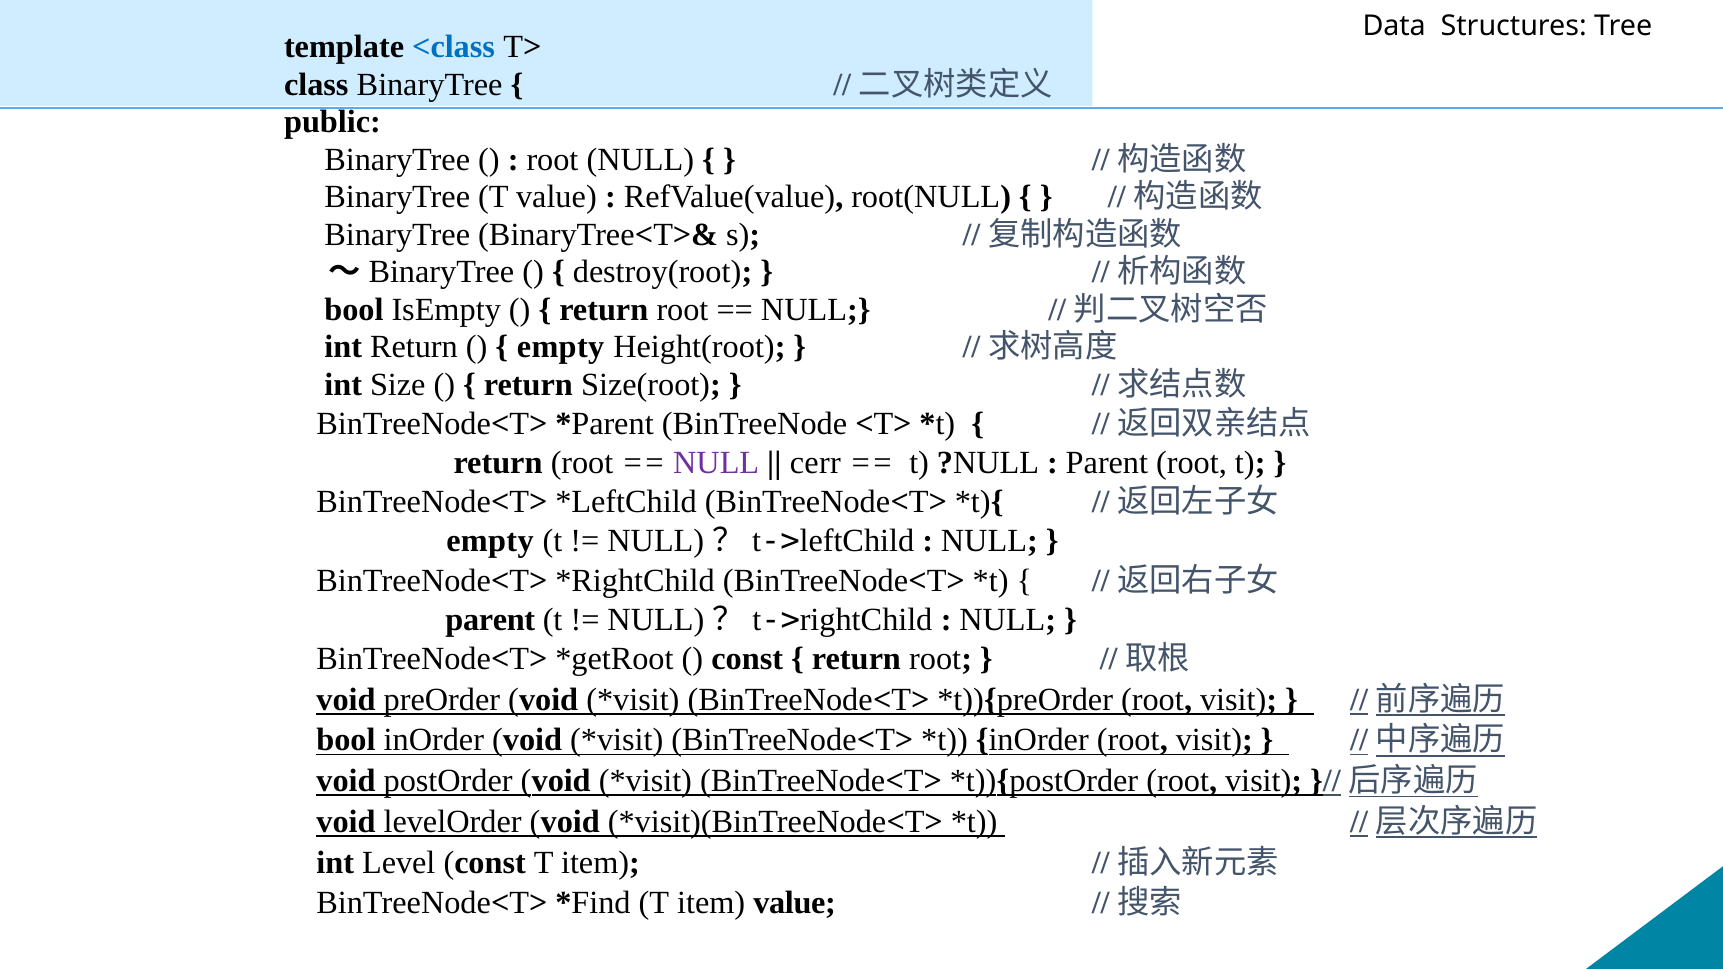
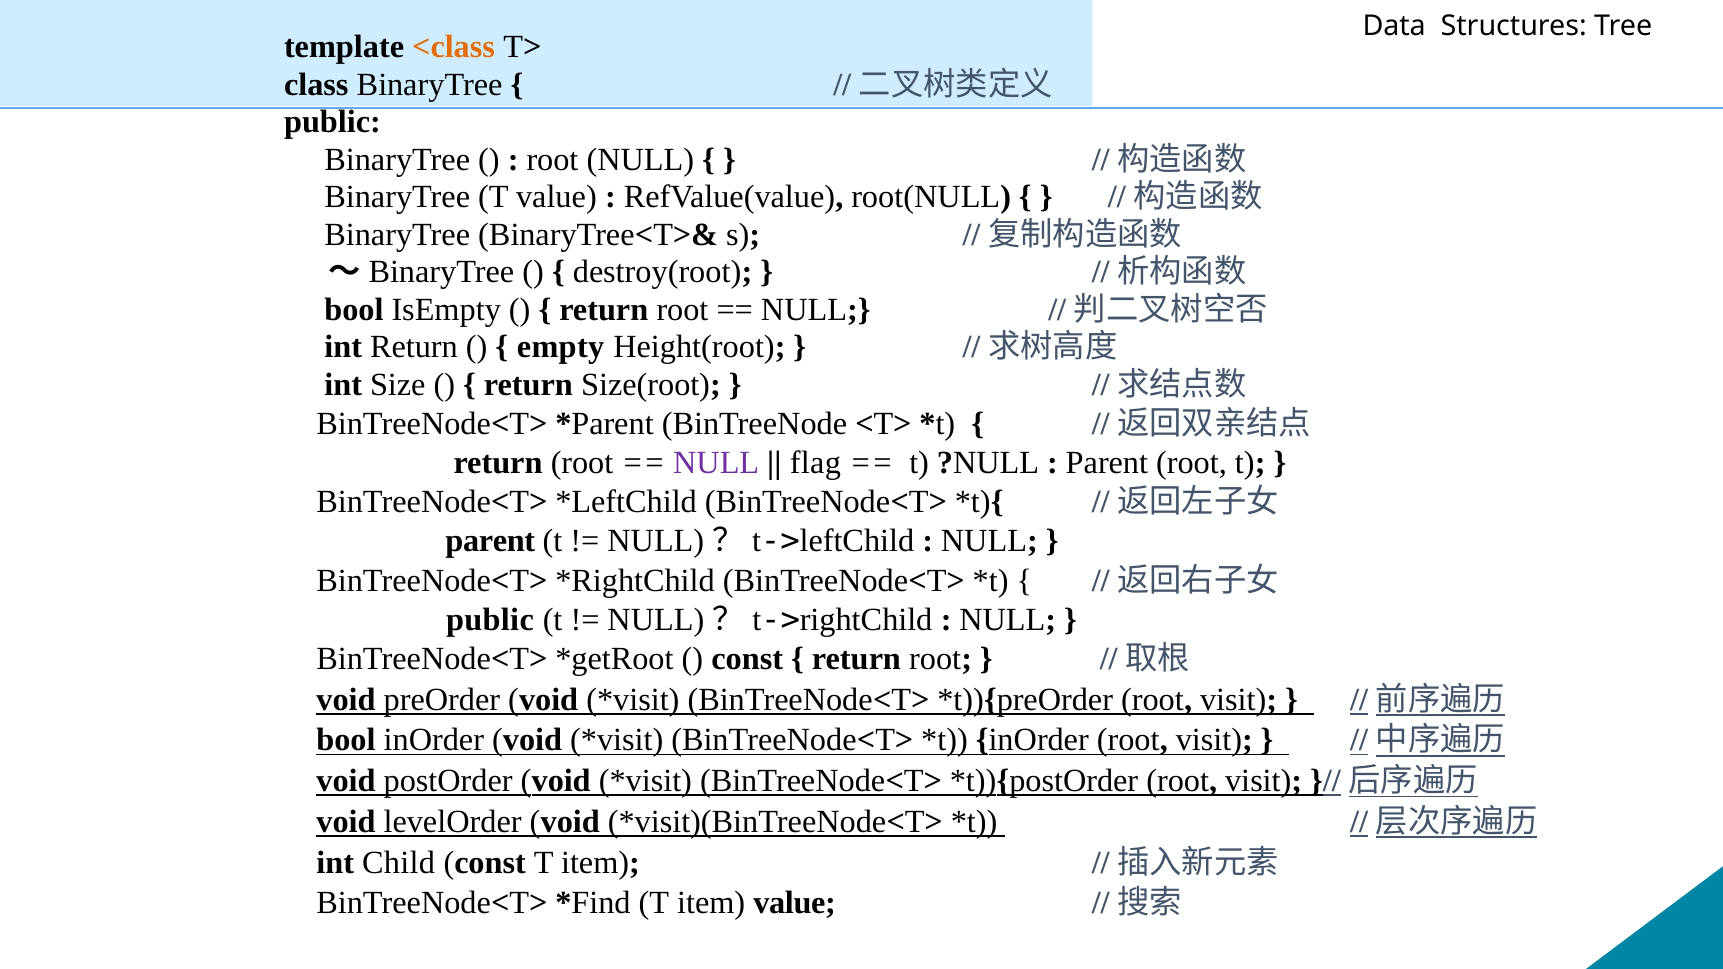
<class colour: blue -> orange (454, 47)
cerr: cerr -> flag (815, 463)
empty: empty -> parent (490, 541)
parent: parent -> public (490, 620)
Level: Level -> Child (399, 863)
